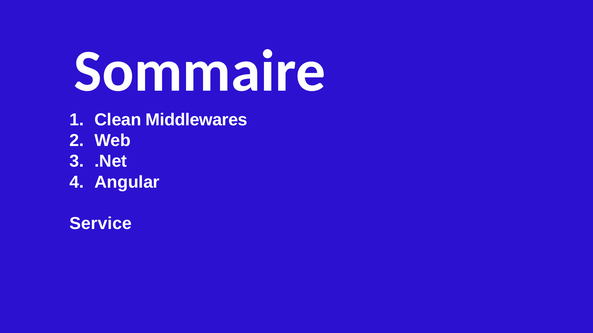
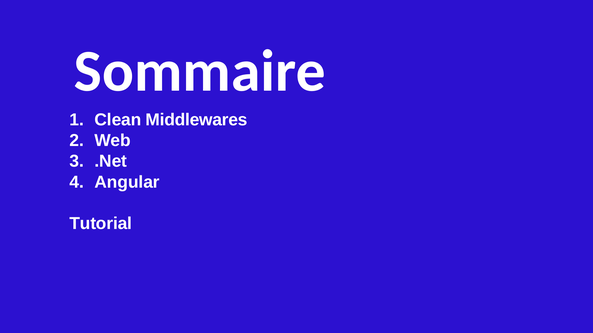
Service: Service -> Tutorial (101, 224)
